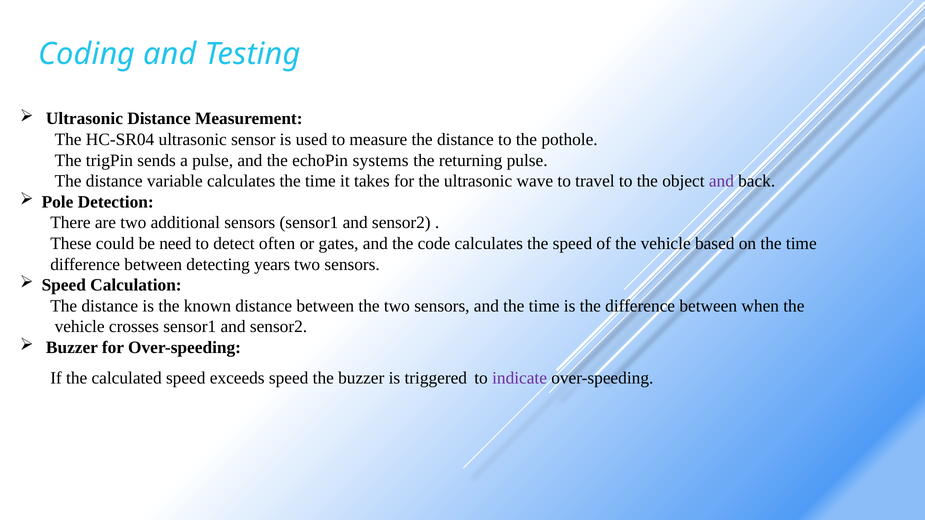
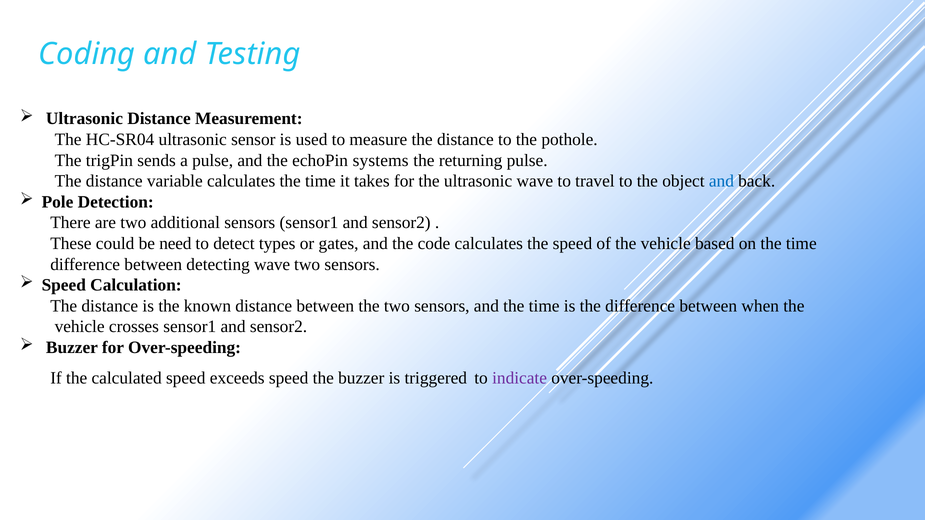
and colour: purple -> blue (721, 181)
often: often -> types (277, 244)
detecting years: years -> wave (272, 264)
